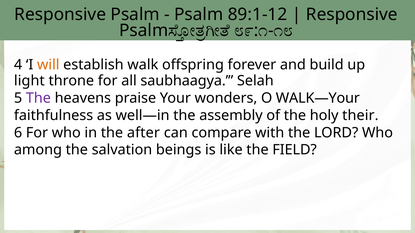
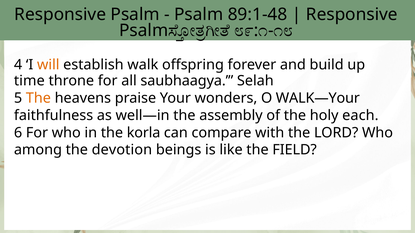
89:1-12: 89:1-12 -> 89:1-48 (258, 14)
light: light -> time (29, 81)
The colour: purple -> orange (38, 98)
their: their -> each (360, 116)
after: after -> korla (144, 133)
salvation: salvation -> devotion (122, 150)
